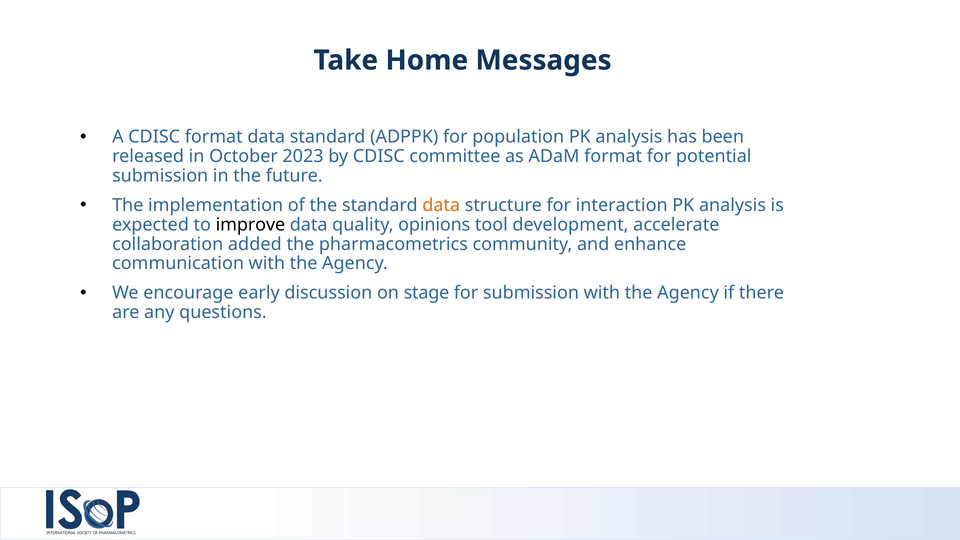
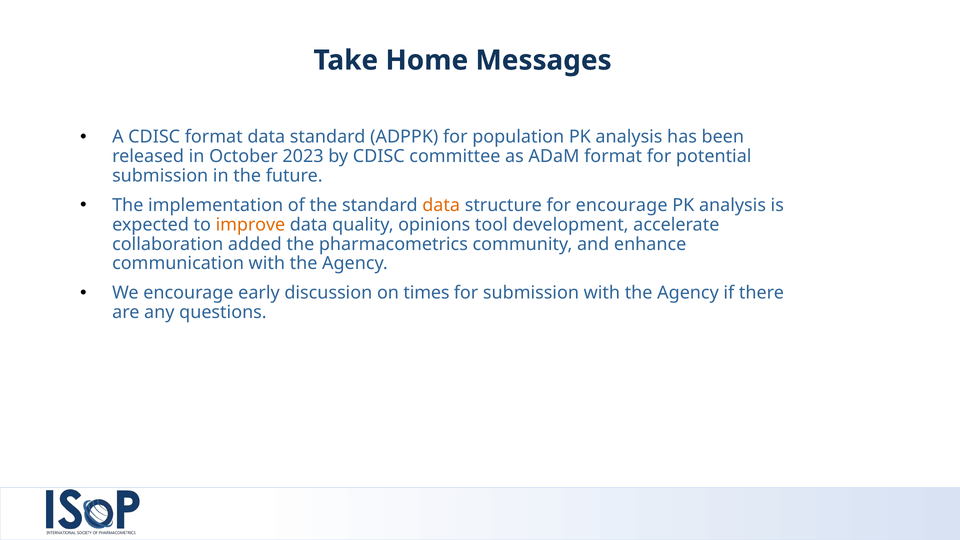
for interaction: interaction -> encourage (622, 205)
improve colour: black -> orange (250, 225)
stage: stage -> times (426, 293)
